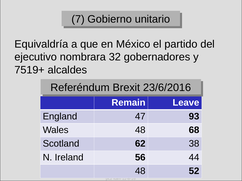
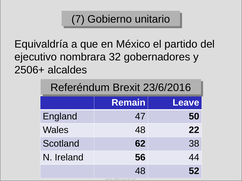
7519+: 7519+ -> 2506+ (30, 70)
93: 93 -> 50 (194, 117)
68: 68 -> 22 (194, 130)
